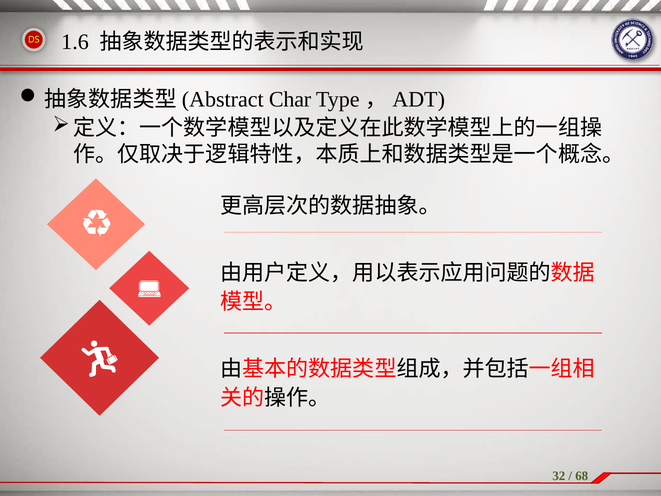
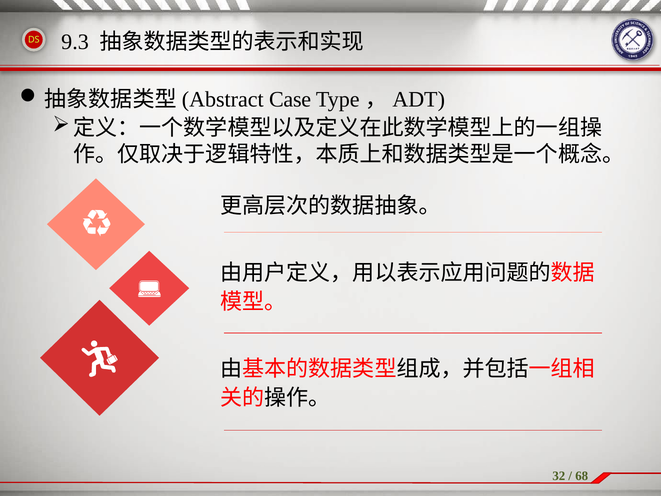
1.6: 1.6 -> 9.3 (75, 42)
Char: Char -> Case (290, 99)
